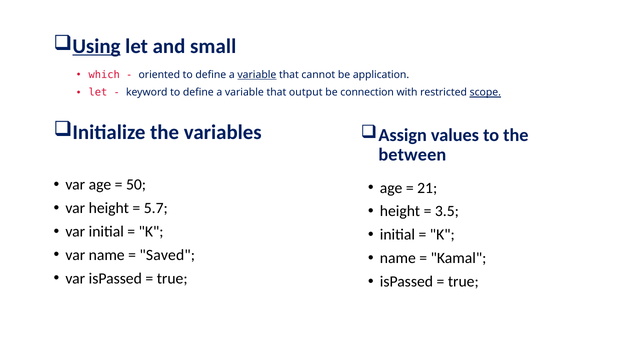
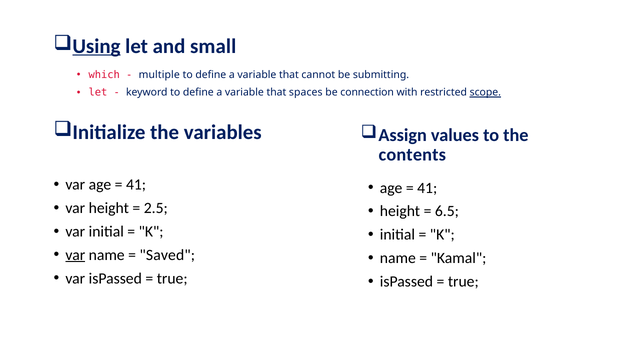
oriented: oriented -> multiple (159, 75)
variable underline: present -> none (257, 75)
application: application -> submitting (381, 75)
output: output -> spaces (306, 93)
between: between -> contents (412, 155)
50: 50 -> 41 (136, 185)
21: 21 -> 41 (427, 188)
5.7: 5.7 -> 2.5 (156, 208)
3.5: 3.5 -> 6.5 (447, 211)
var underline: none -> present (75, 255)
